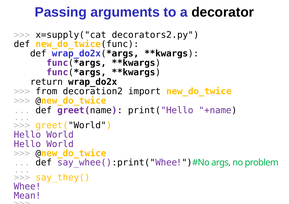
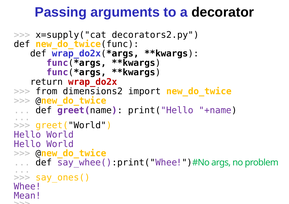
wrap_do2x colour: black -> red (93, 82)
decoration2: decoration2 -> dimensions2 (93, 91)
say_they(: say_they( -> say_ones( (63, 177)
